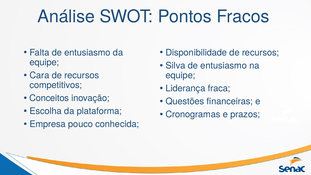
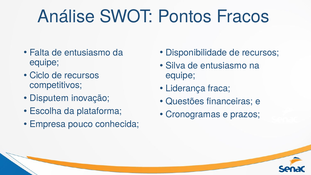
Cara: Cara -> Ciclo (39, 75)
Conceitos: Conceitos -> Disputem (49, 98)
